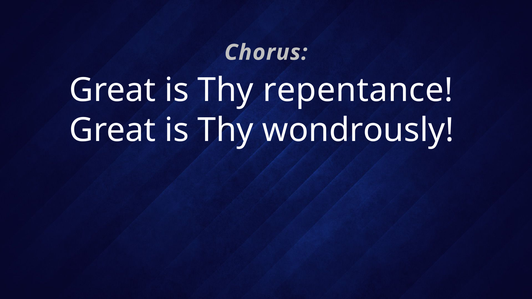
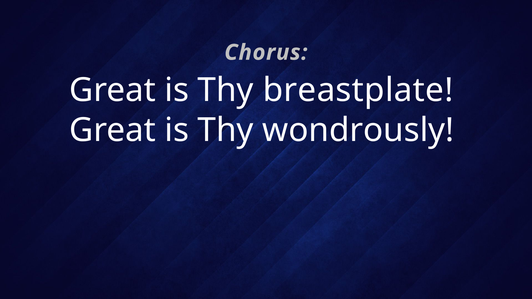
repentance: repentance -> breastplate (358, 90)
